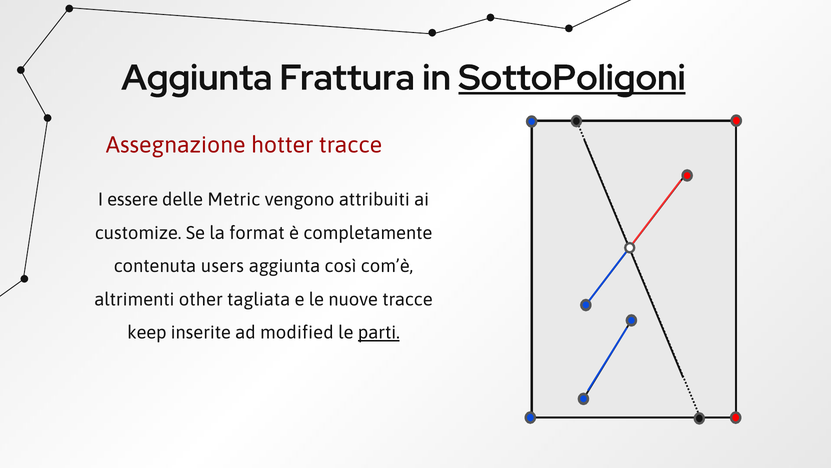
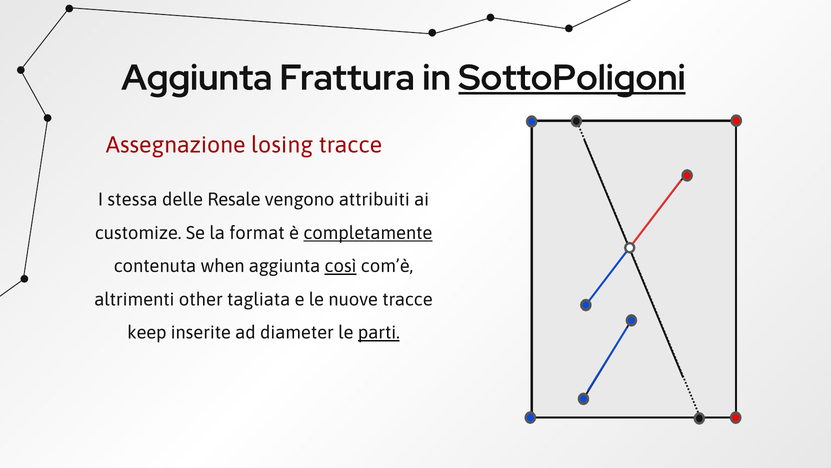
hotter: hotter -> losing (282, 145)
essere: essere -> stessa (132, 200)
Metric: Metric -> Resale (234, 200)
completamente underline: none -> present (368, 233)
users: users -> when (223, 266)
così underline: none -> present (341, 266)
modified: modified -> diameter (297, 332)
